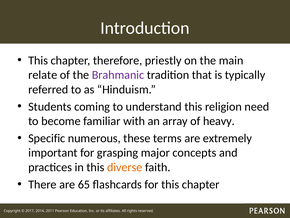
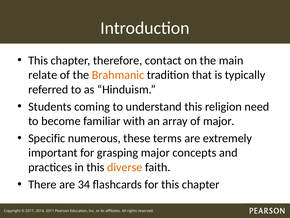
priestly: priestly -> contact (163, 60)
Brahmanic colour: purple -> orange (118, 75)
of heavy: heavy -> major (219, 121)
65: 65 -> 34 (84, 184)
